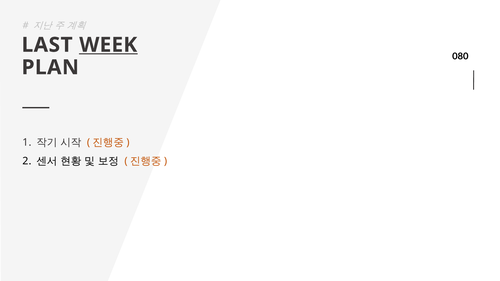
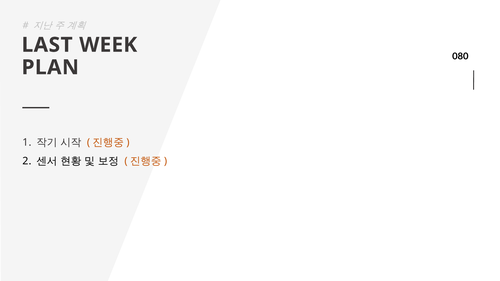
WEEK underline: present -> none (108, 45)
